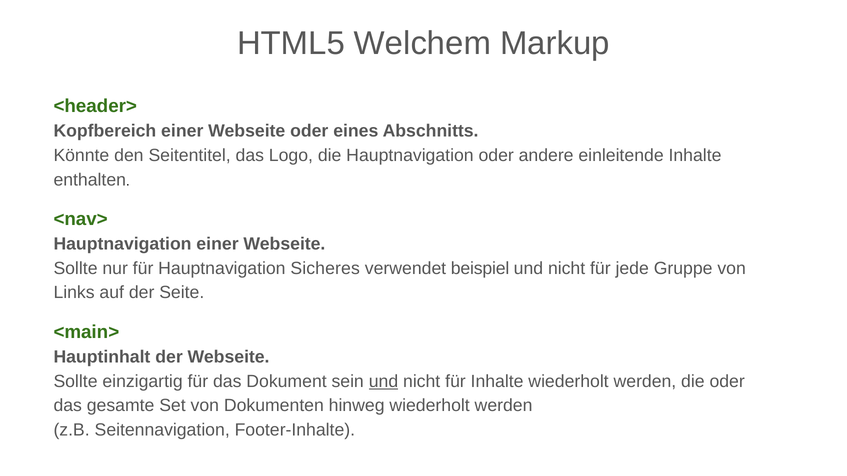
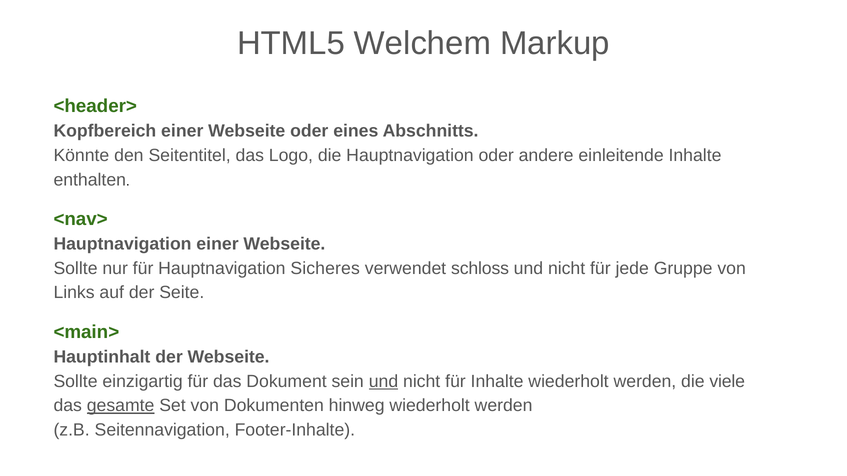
beispiel: beispiel -> schloss (480, 269)
die oder: oder -> viele (727, 382)
gesamte underline: none -> present (121, 406)
